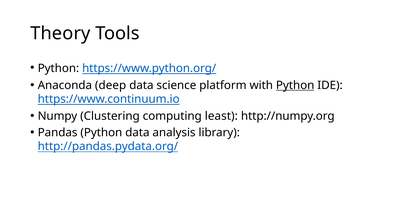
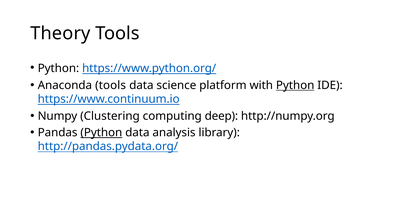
Anaconda deep: deep -> tools (111, 85)
least: least -> deep (221, 116)
Python underline: none -> present (101, 133)
